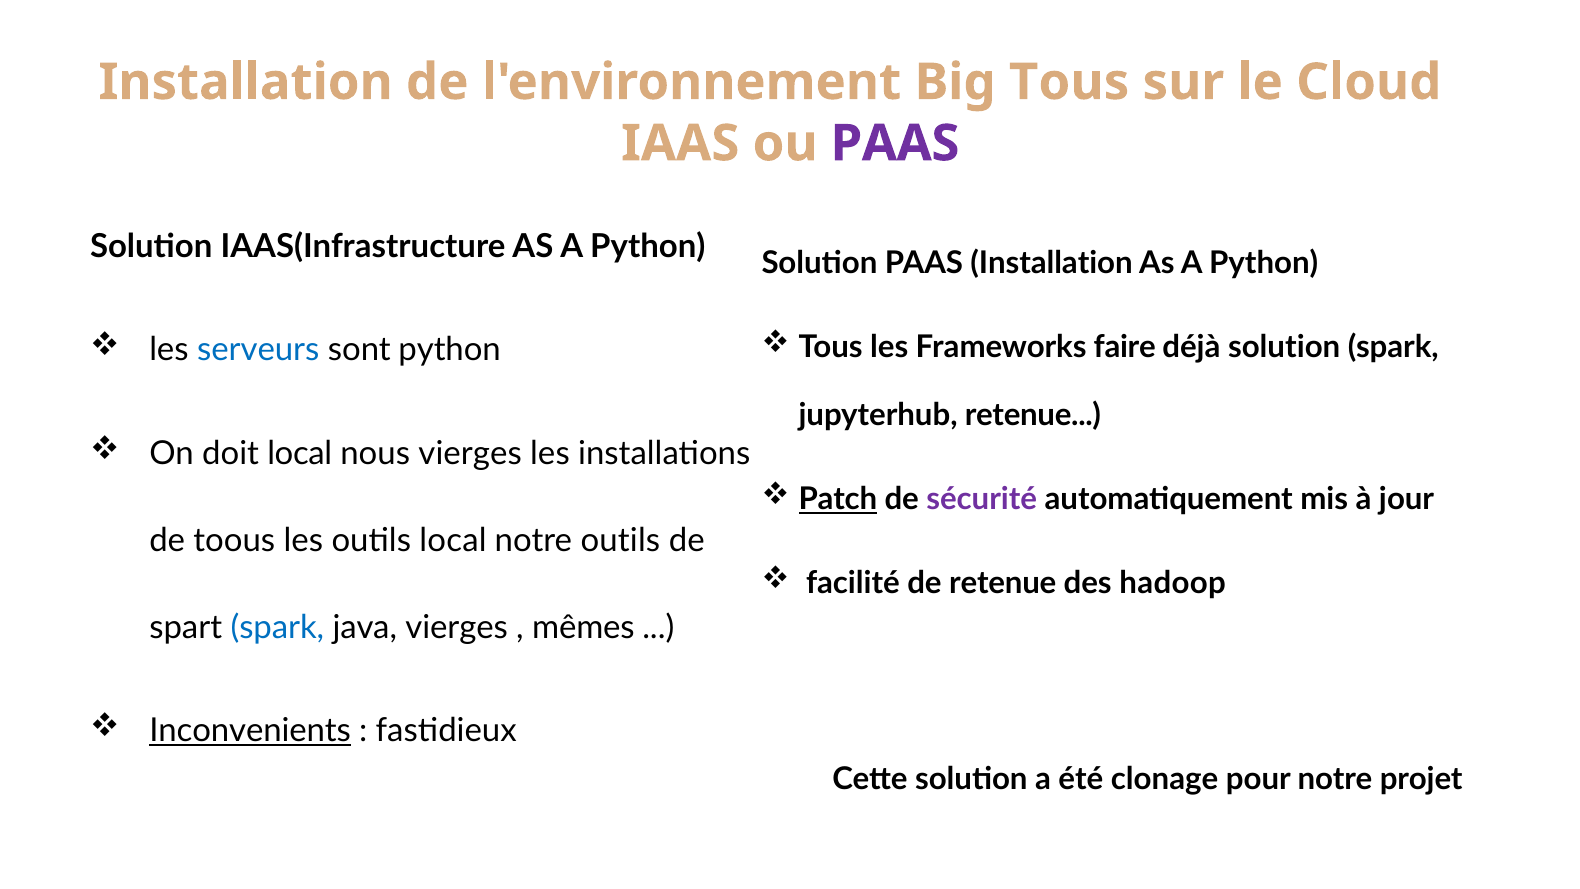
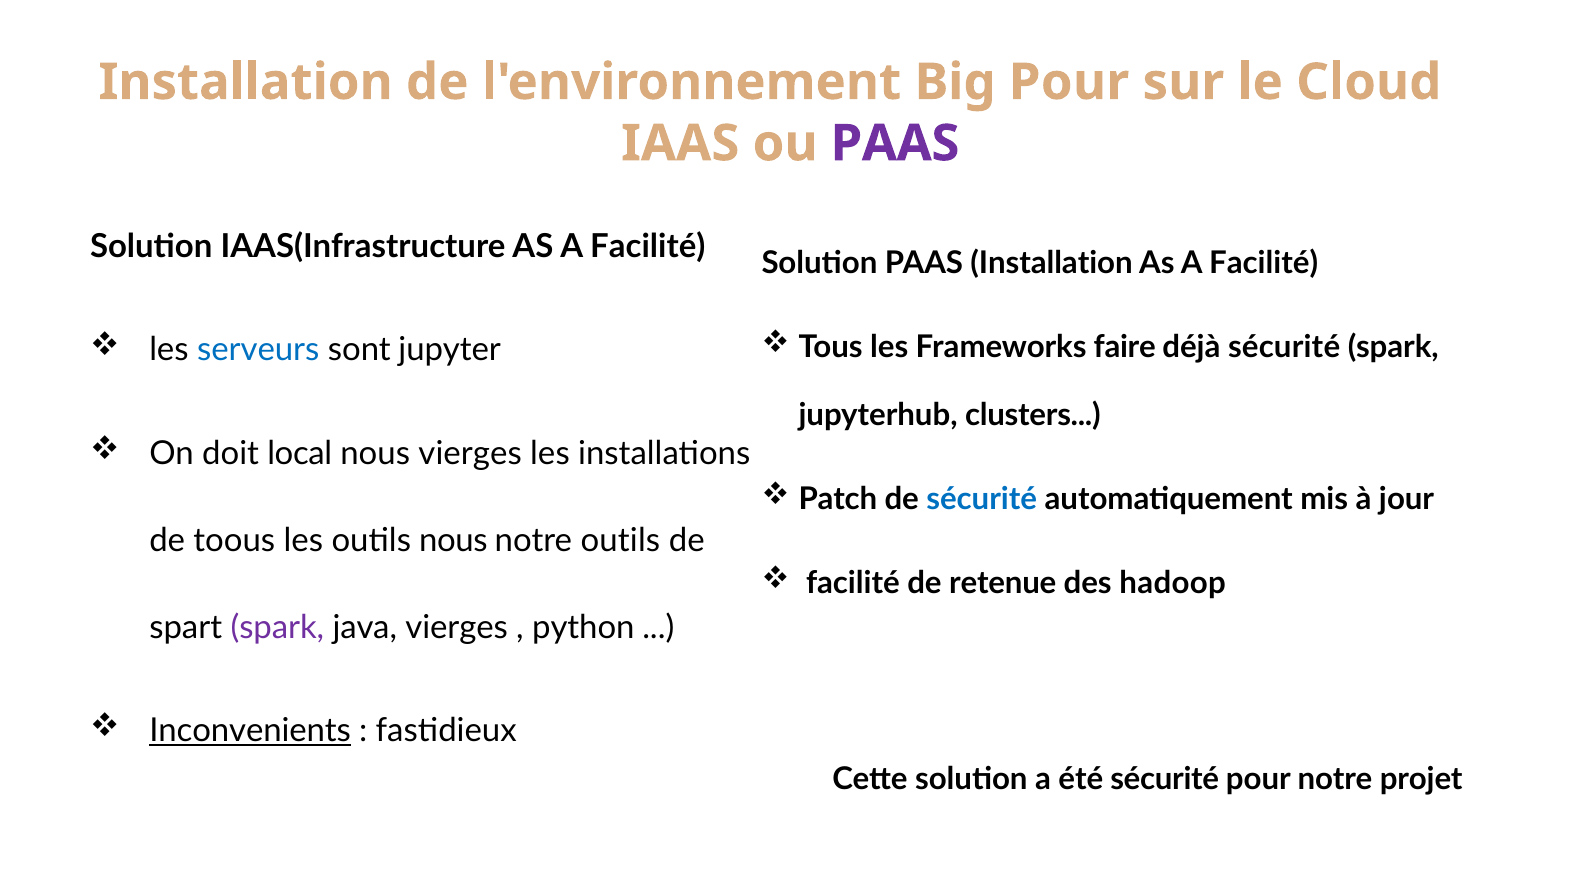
Big Tous: Tous -> Pour (1069, 82)
IAAS(Infrastructure AS A Python: Python -> Facilité (648, 247)
Python: Python -> Facilité (1264, 264)
déjà solution: solution -> sécurité (1284, 348)
sont python: python -> jupyter (450, 350)
jupyterhub retenue: retenue -> clusters (1033, 415)
Patch underline: present -> none (838, 499)
sécurité colour: purple -> blue (982, 499)
outils local: local -> nous (453, 540)
spark colour: blue -> purple (277, 627)
mêmes: mêmes -> python (583, 627)
été clonage: clonage -> sécurité (1165, 779)
